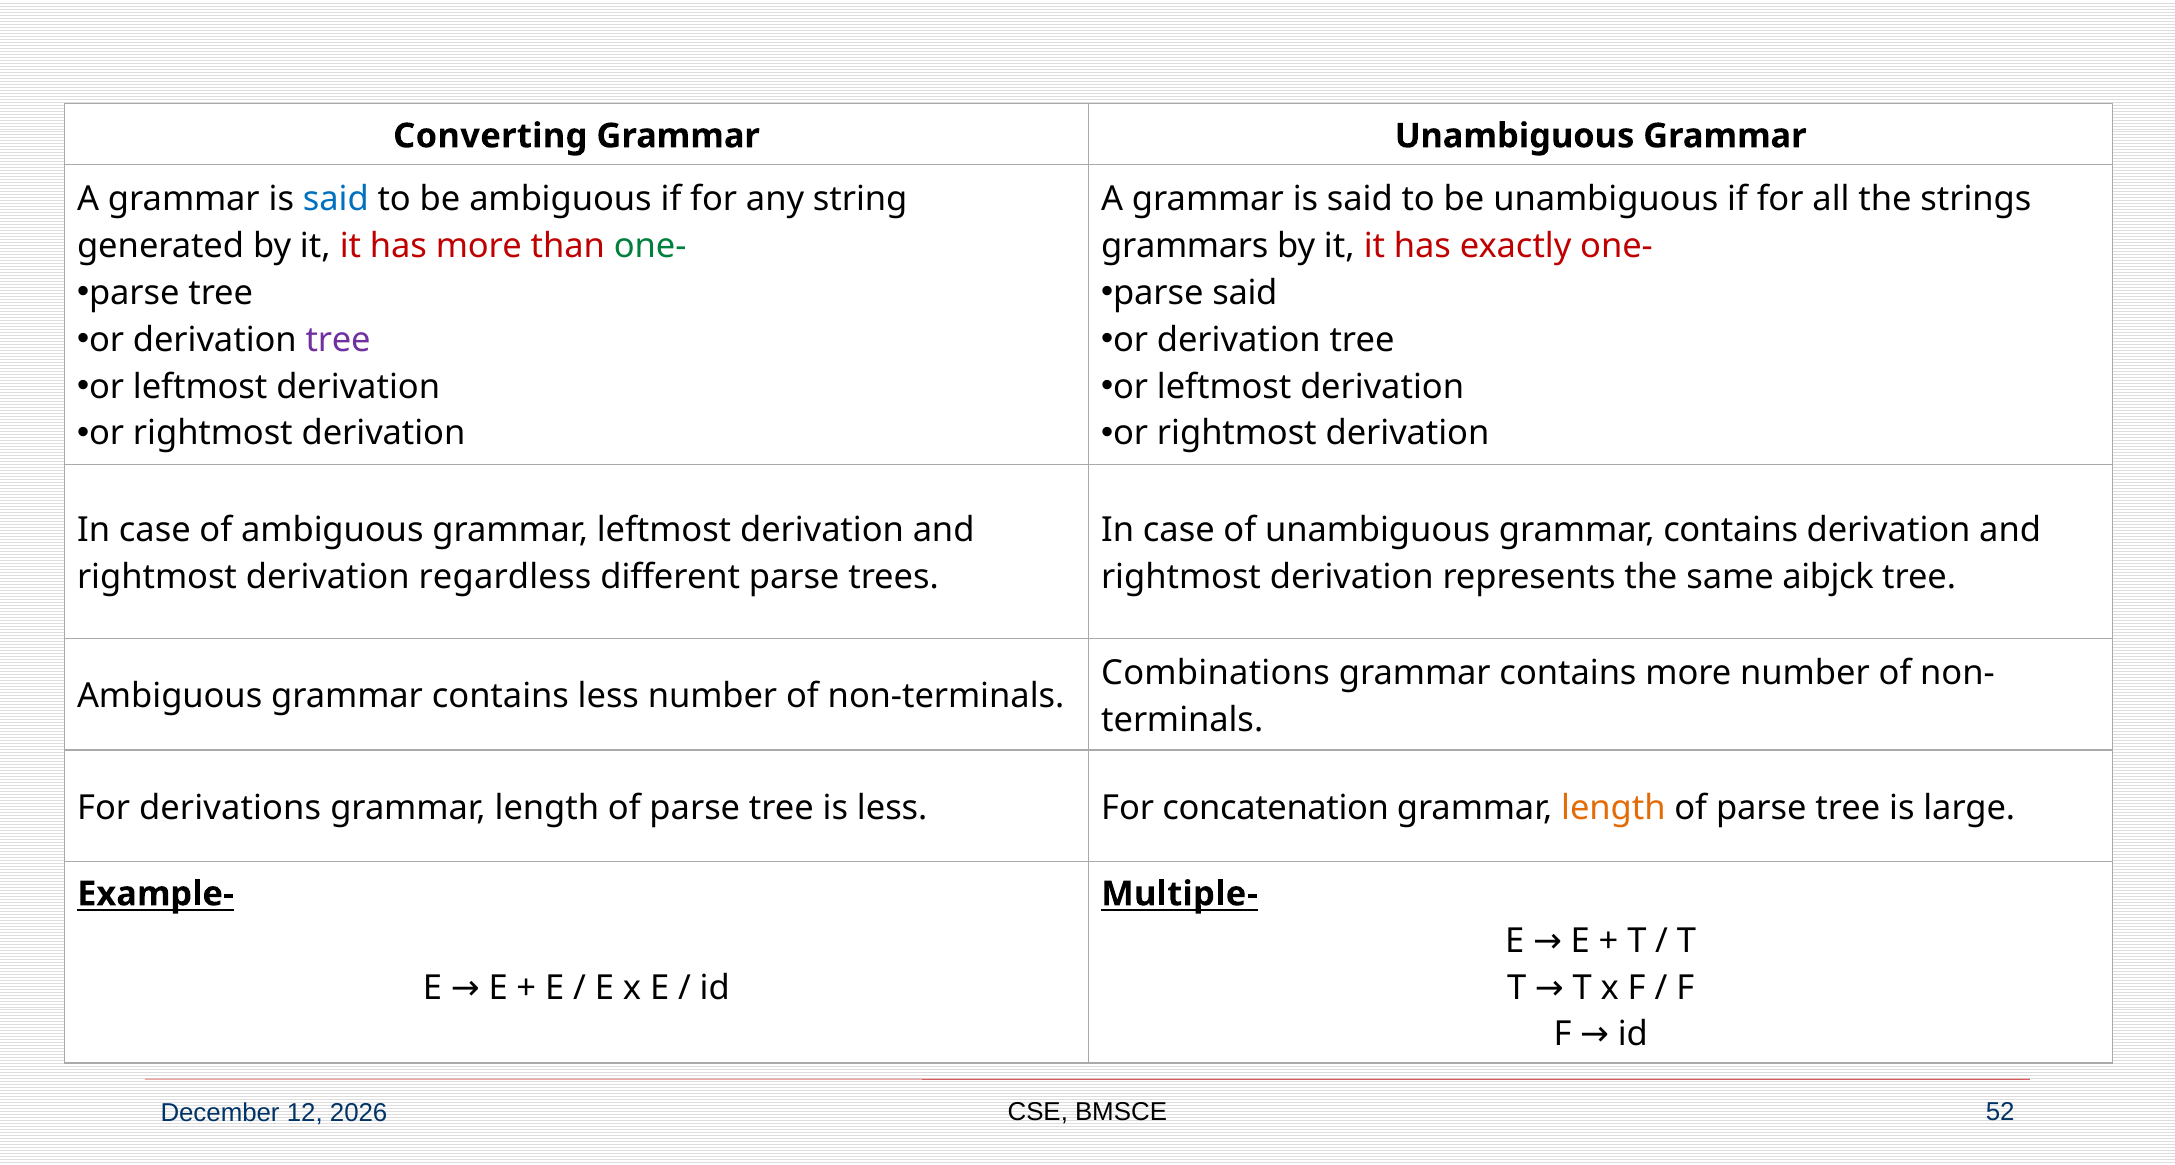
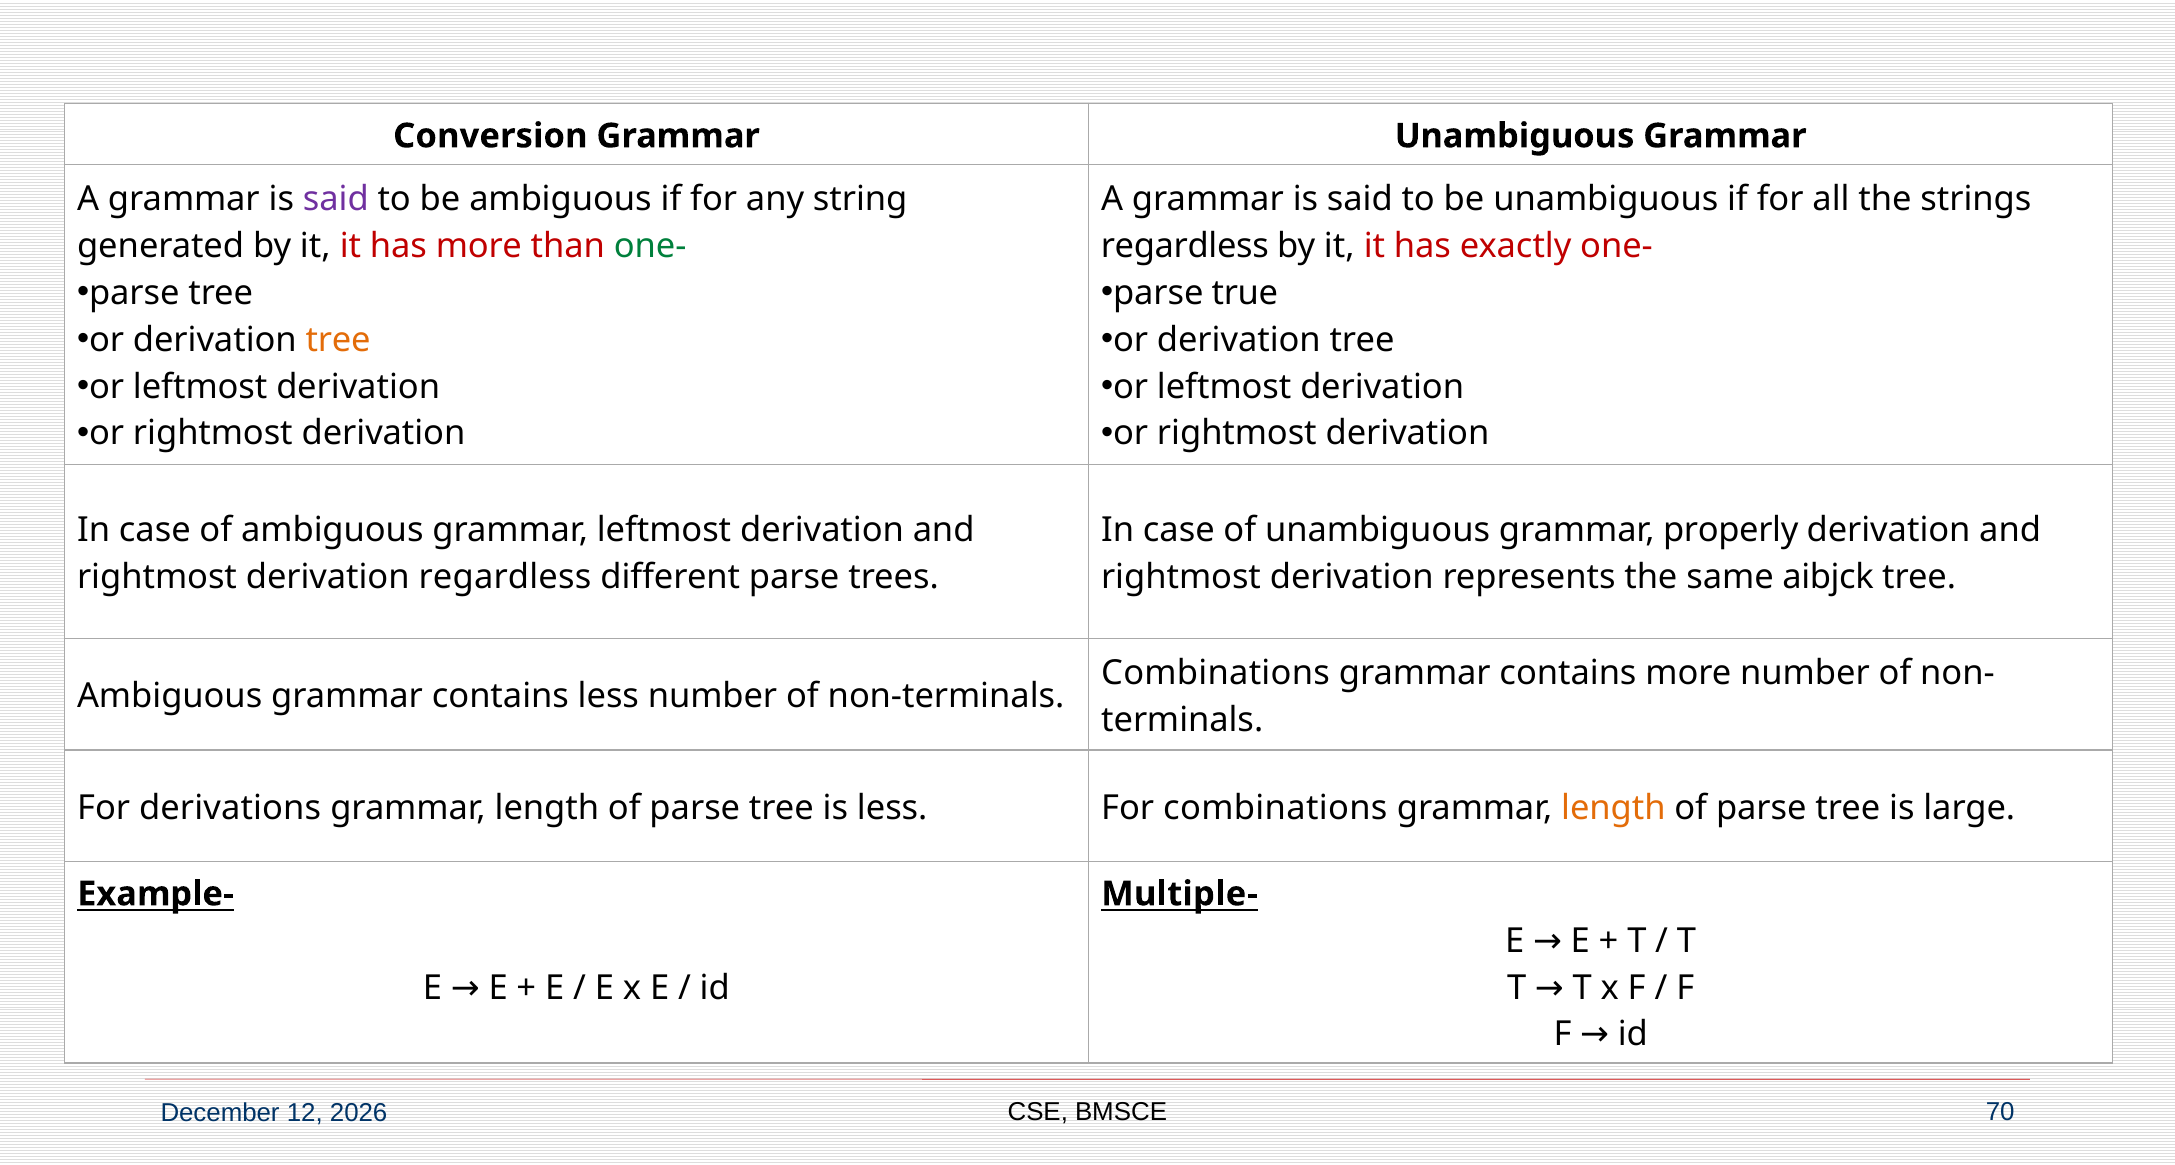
Converting: Converting -> Conversion (490, 136)
said colour: blue -> purple (336, 199)
grammars: grammars -> regardless (1185, 246)
parse said: said -> true (1245, 293)
tree colour: purple -> orange (338, 340)
unambiguous grammar contains: contains -> properly (1731, 530)
For concatenation: concatenation -> combinations (1275, 808)
52: 52 -> 70 (2000, 1113)
